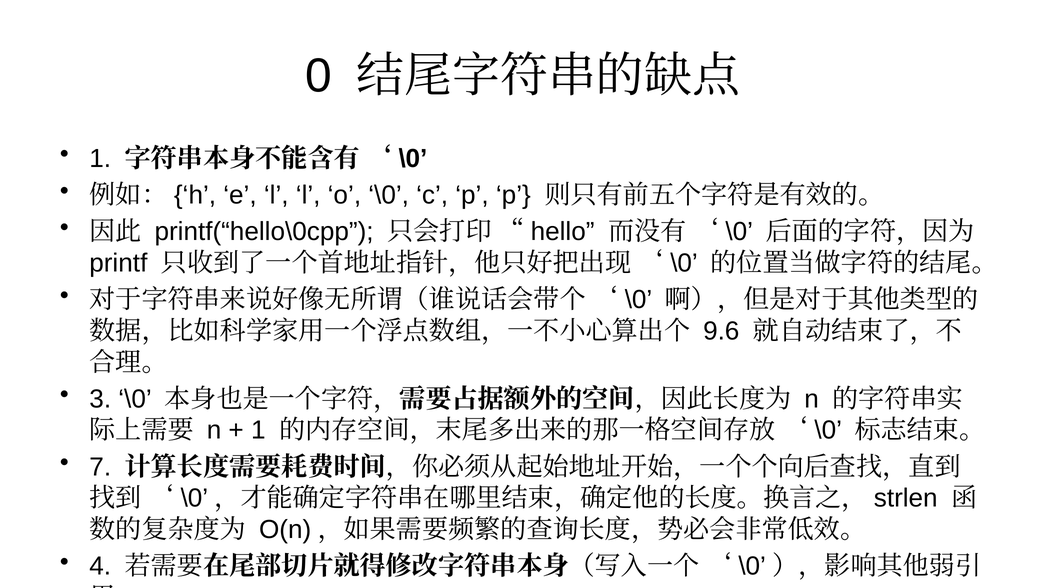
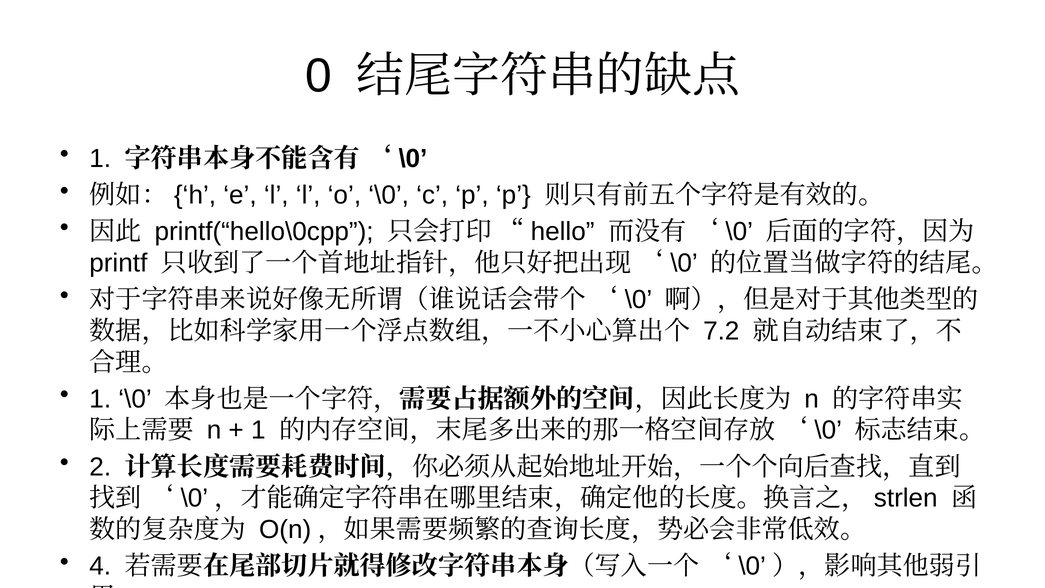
9.6: 9.6 -> 7.2 (721, 331)
3: 3 -> 1 (100, 399)
7: 7 -> 2 (100, 467)
